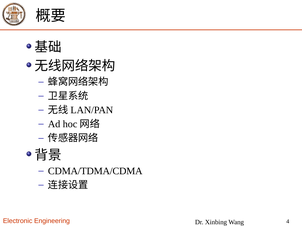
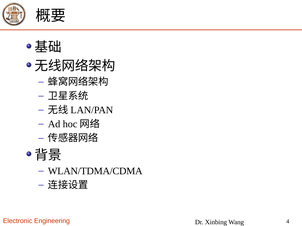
CDMA/TDMA/CDMA: CDMA/TDMA/CDMA -> WLAN/TDMA/CDMA (95, 171)
